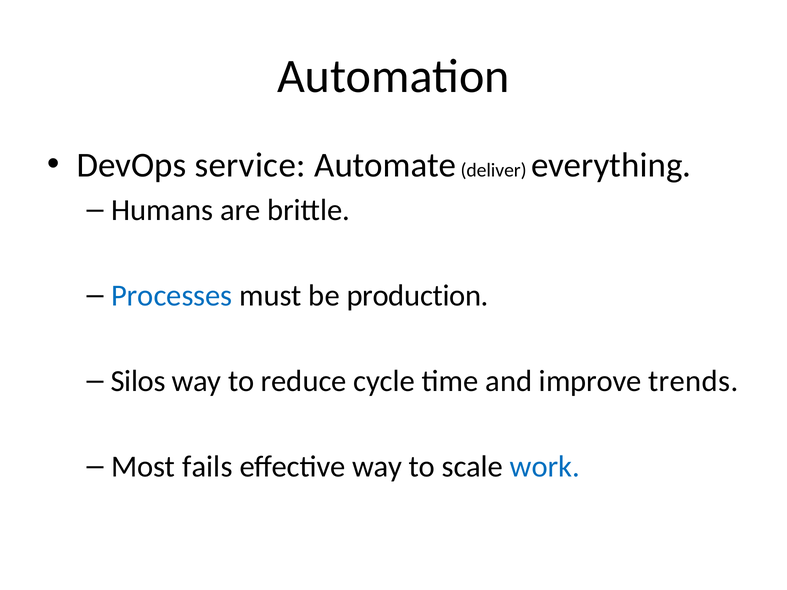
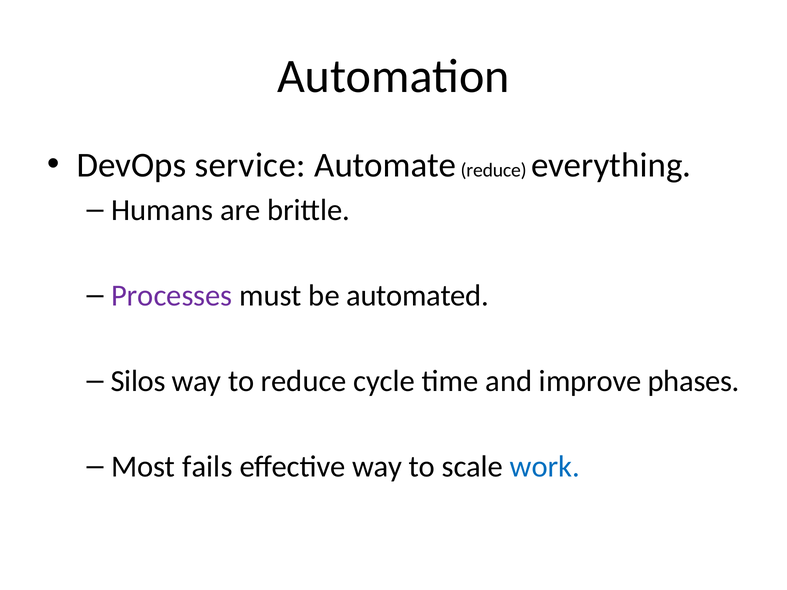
Automate deliver: deliver -> reduce (494, 170)
Processes colour: blue -> purple (172, 296)
production: production -> automated (418, 296)
trends: trends -> phases (694, 381)
